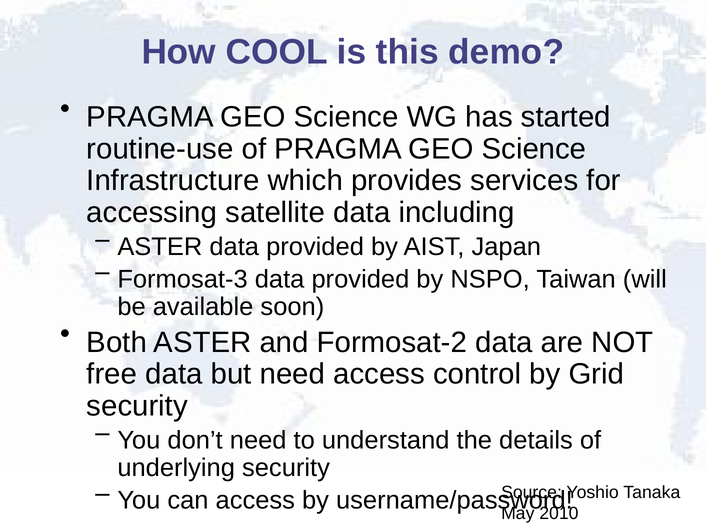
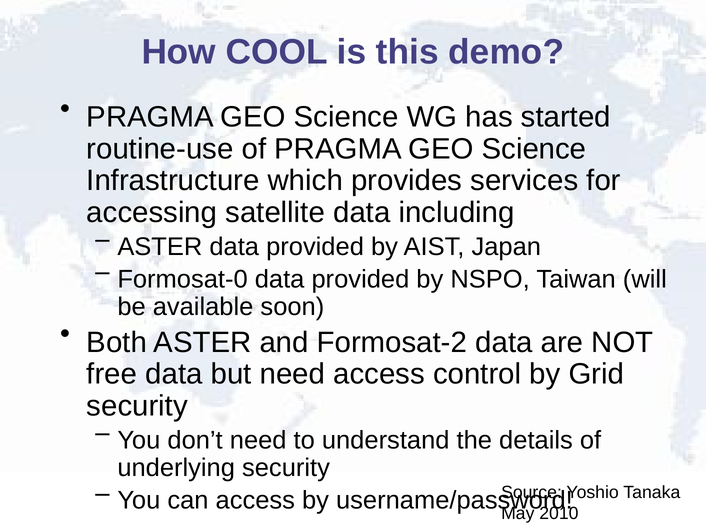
Formosat-3: Formosat-3 -> Formosat-0 (183, 279)
